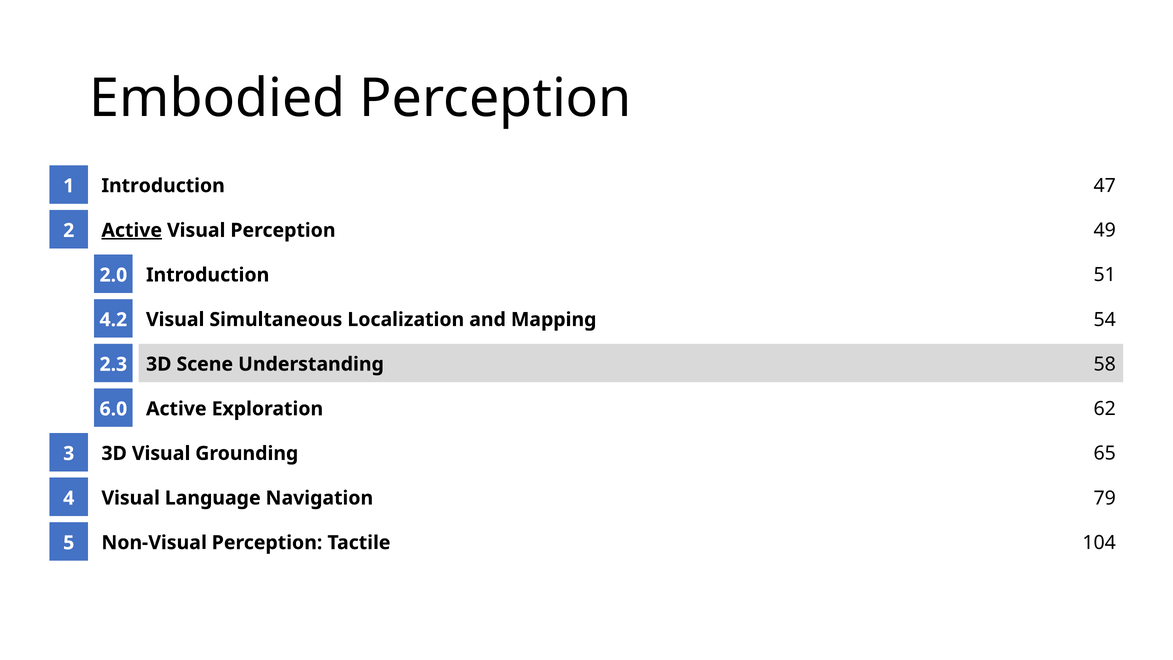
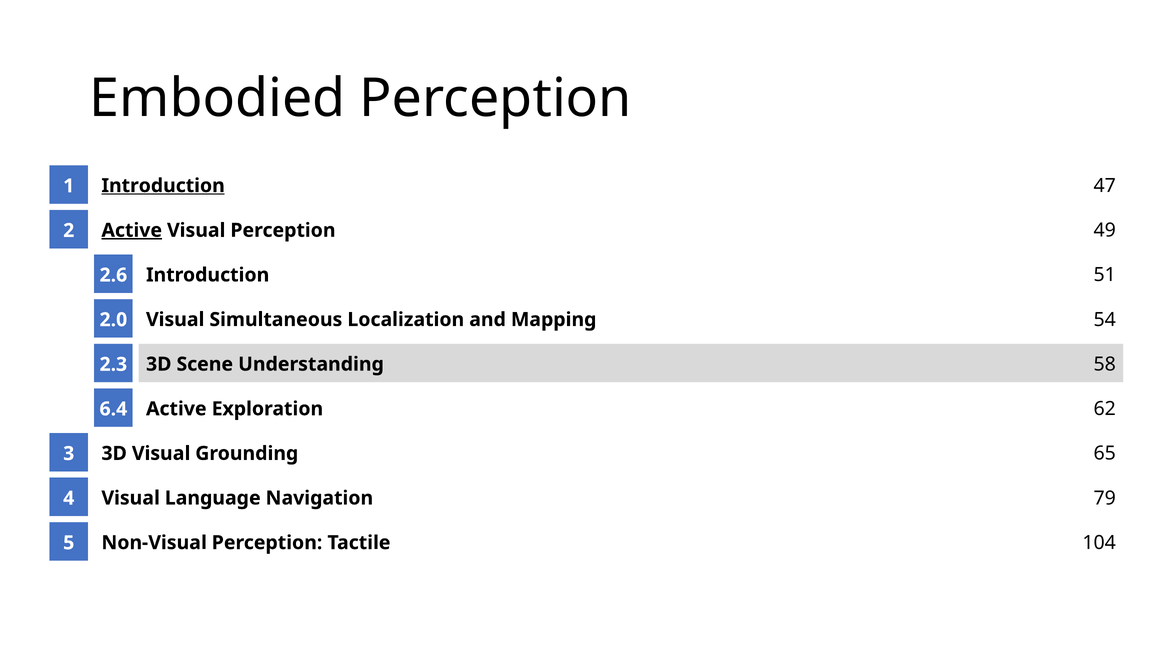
Introduction underline: none -> present (163, 186)
2.0: 2.0 -> 2.6 (113, 275)
4.2: 4.2 -> 2.0 (113, 320)
6.0: 6.0 -> 6.4 (113, 409)
